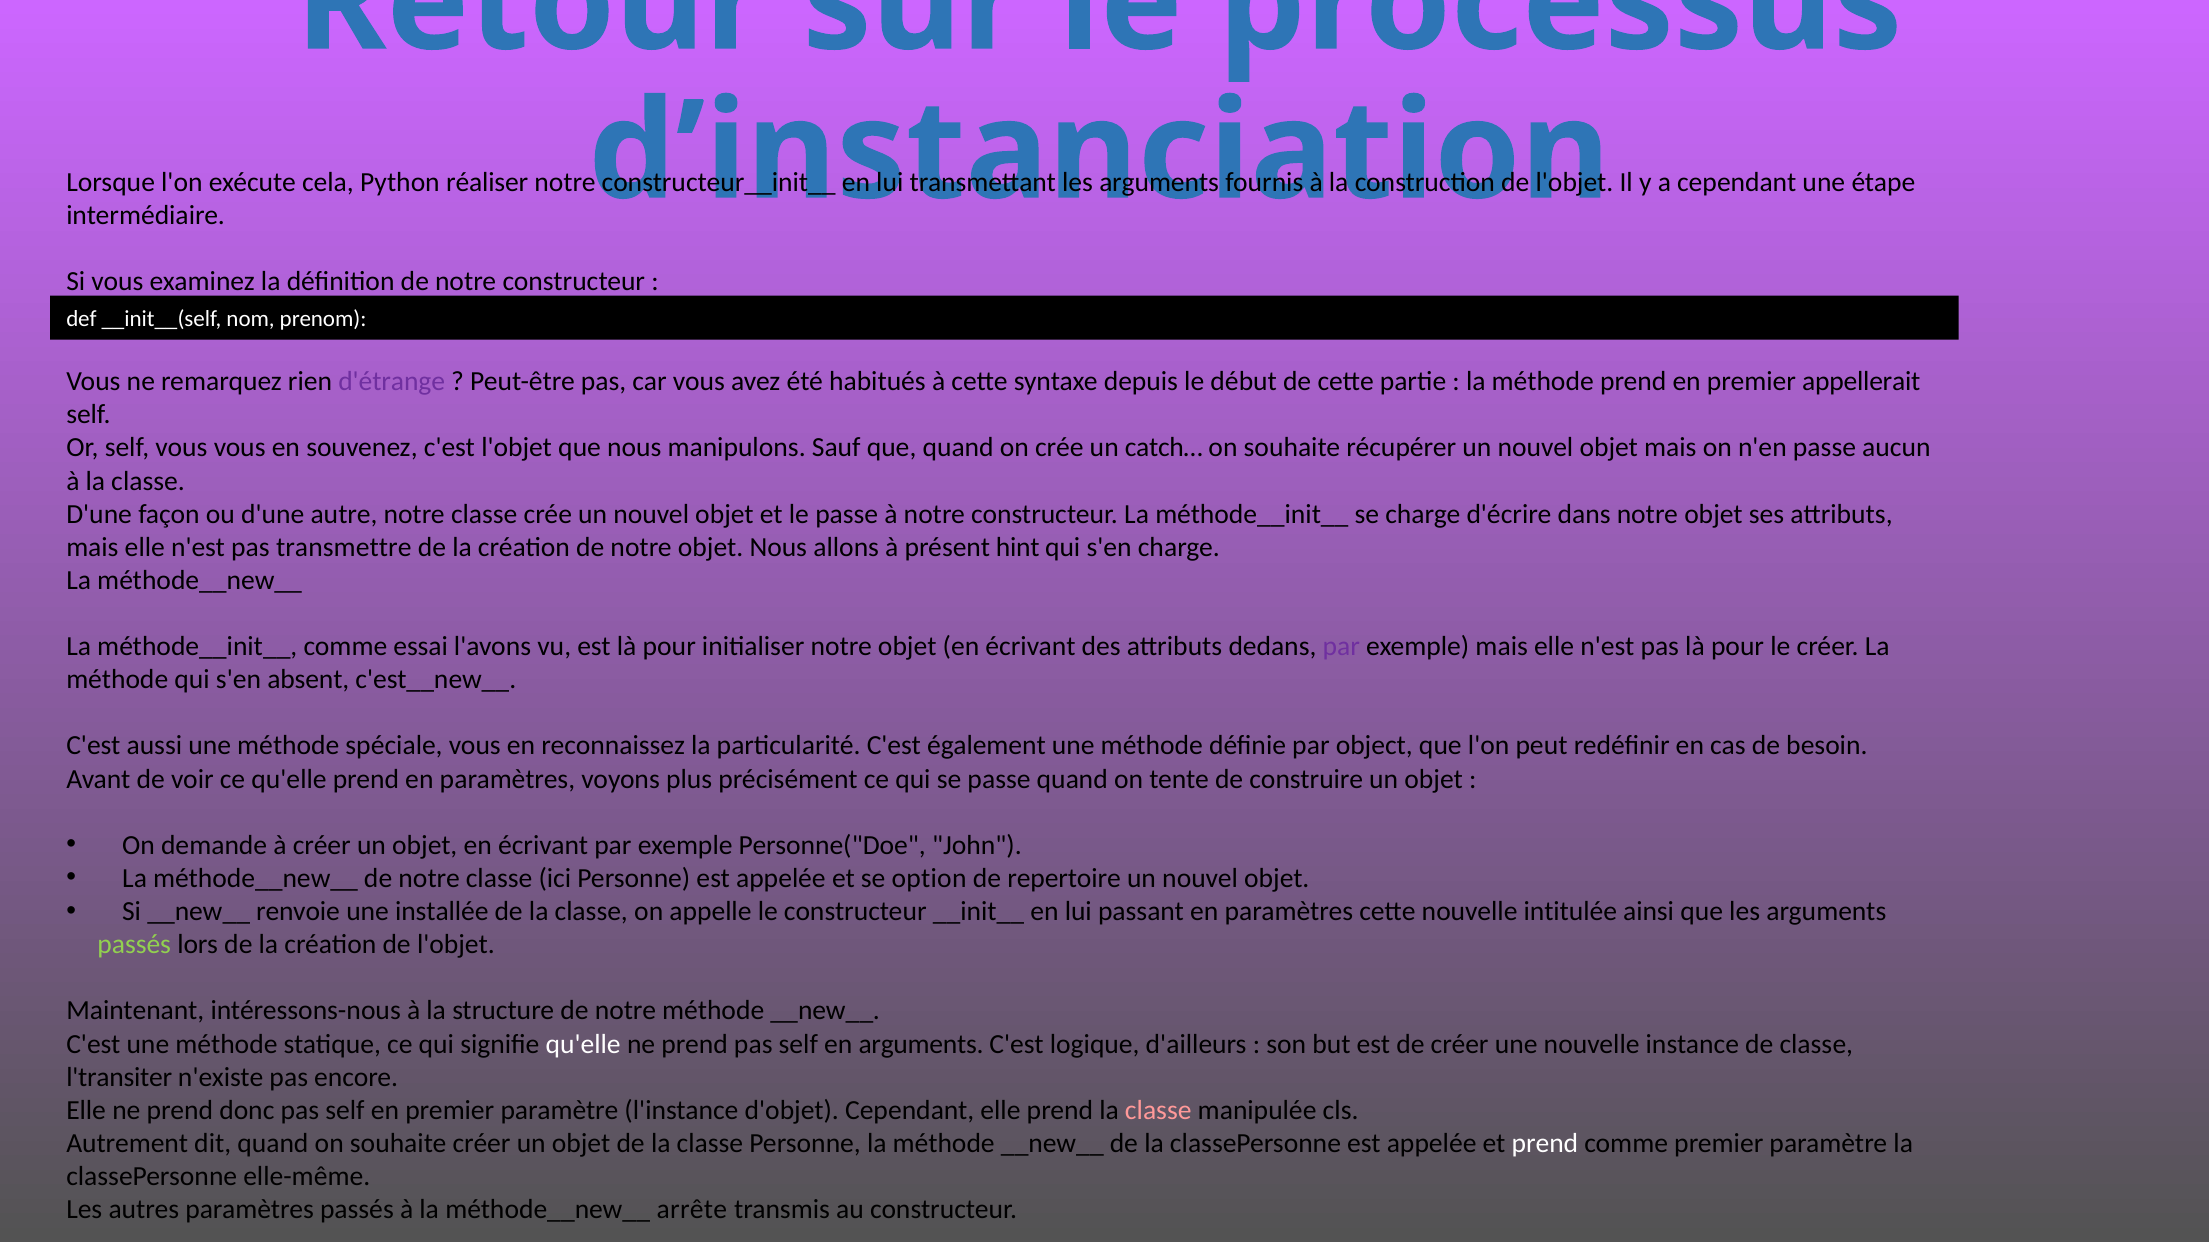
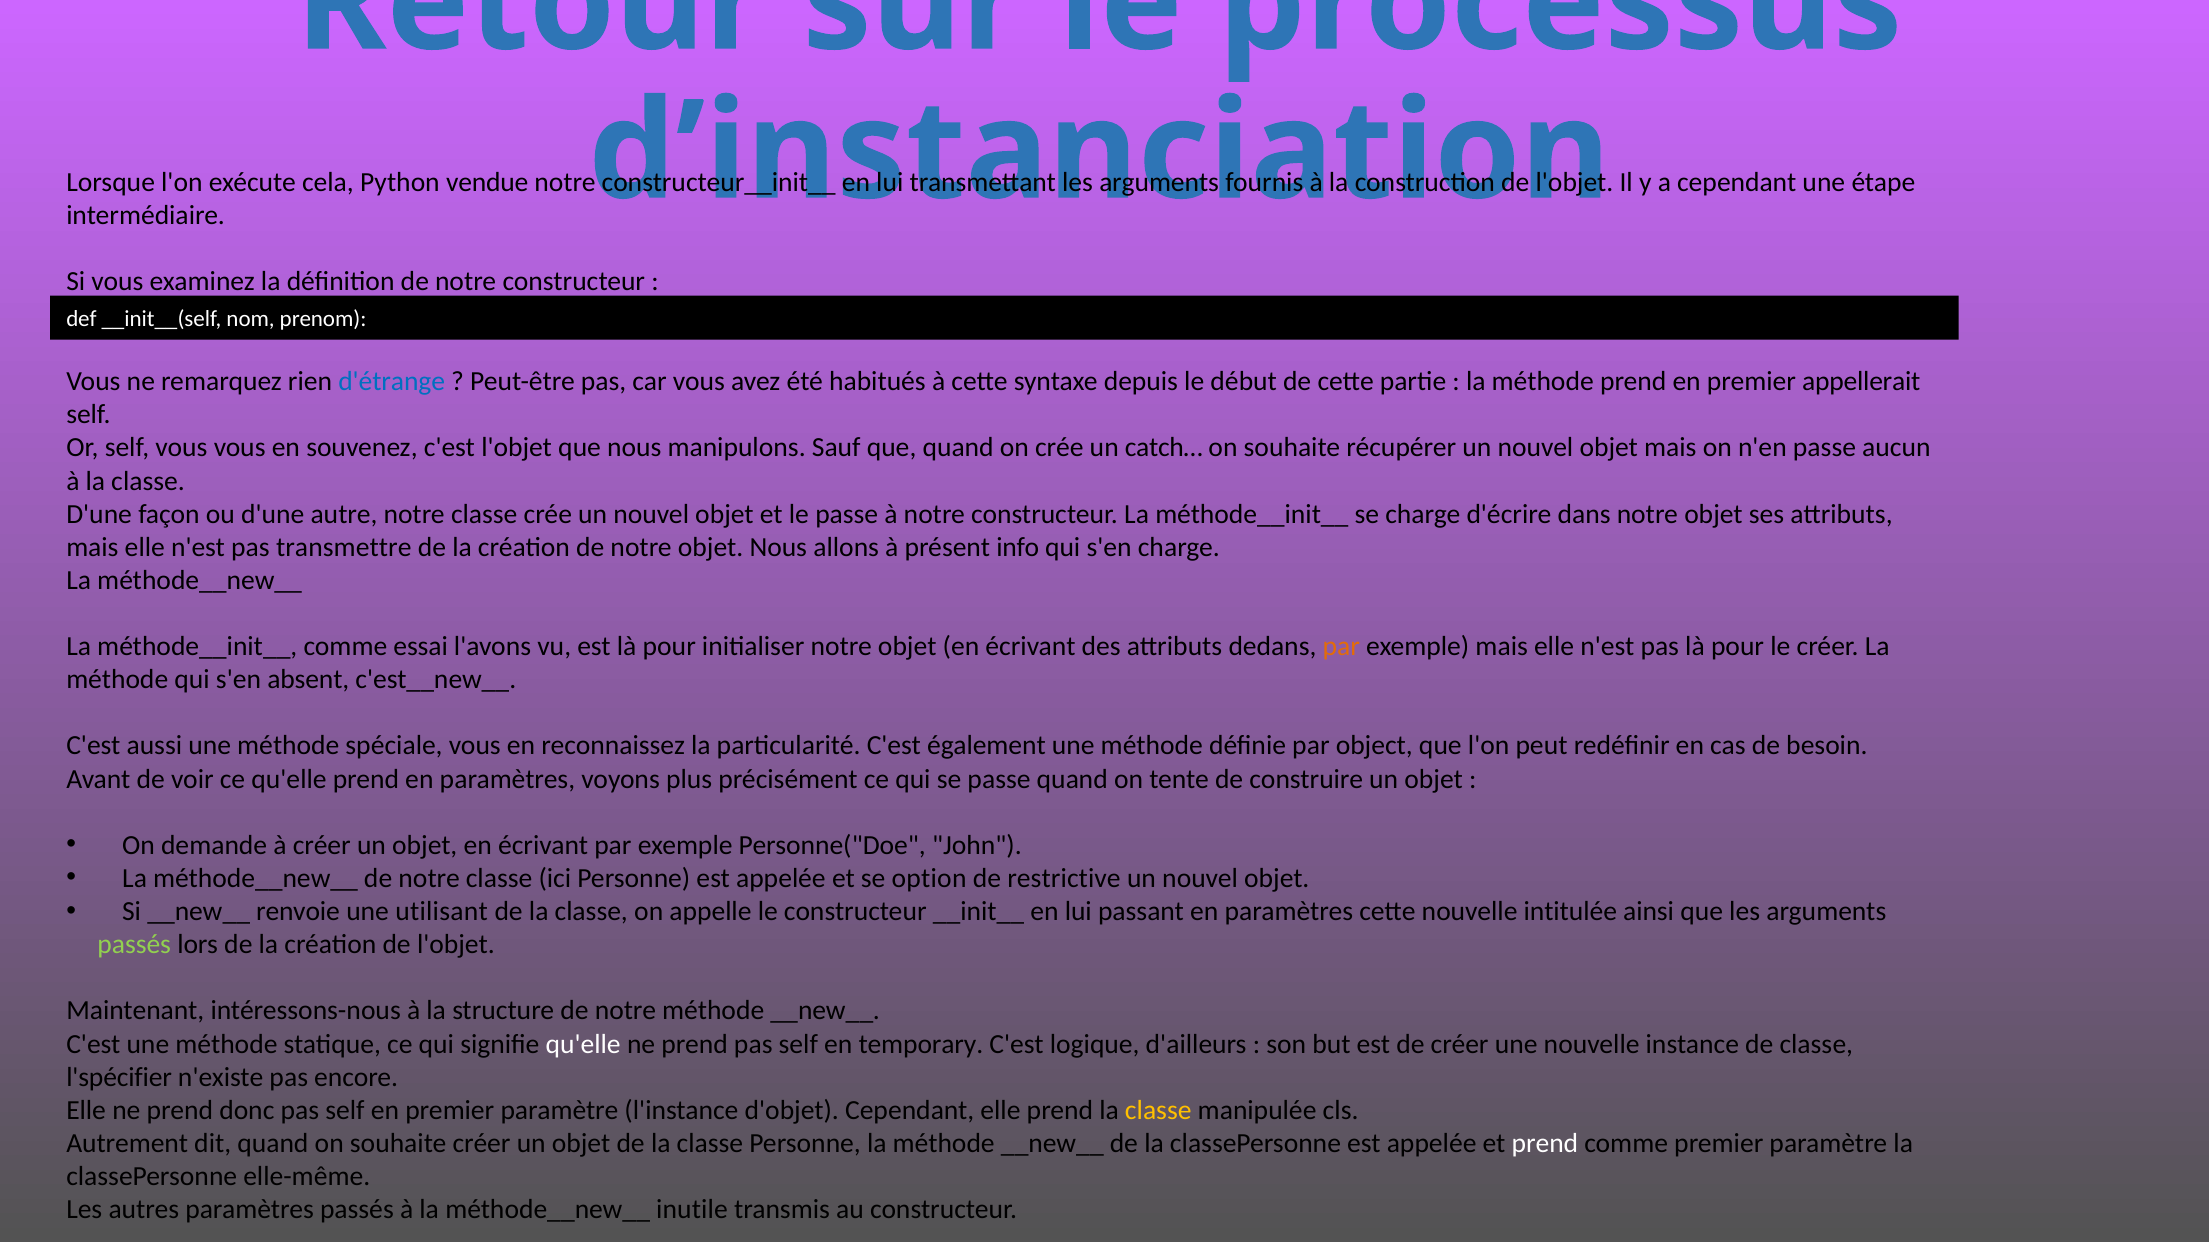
réaliser: réaliser -> vendue (487, 182)
d'étrange colour: purple -> blue (392, 382)
hint: hint -> info (1018, 547)
par colour: purple -> orange (1341, 647)
repertoire: repertoire -> restrictive (1064, 879)
installée: installée -> utilisant (442, 912)
en arguments: arguments -> temporary (921, 1044)
l'transiter: l'transiter -> l'spécifier (119, 1078)
classe colour: pink -> yellow (1158, 1111)
arrête: arrête -> inutile (692, 1210)
